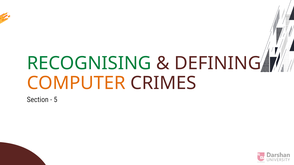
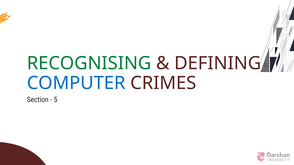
COMPUTER colour: orange -> blue (76, 83)
